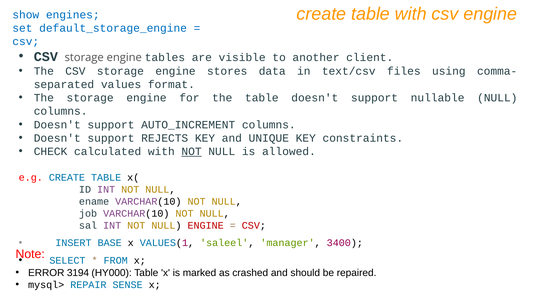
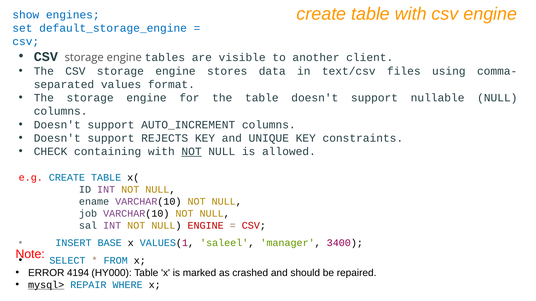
calculated: calculated -> containing (108, 152)
3194: 3194 -> 4194 (78, 273)
mysql> underline: none -> present (46, 285)
SENSE: SENSE -> WHERE (128, 285)
